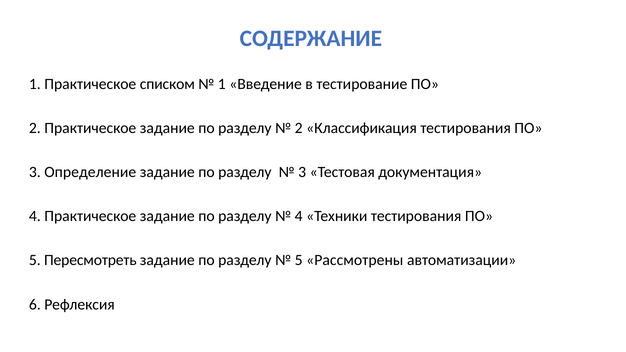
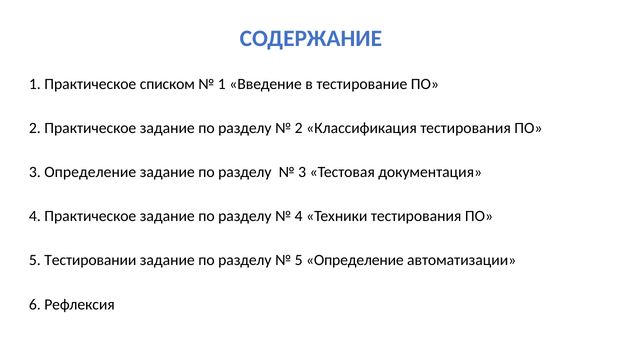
Пересмотреть: Пересмотреть -> Тестировании (90, 260)
5 Рассмотрены: Рассмотрены -> Определение (355, 260)
